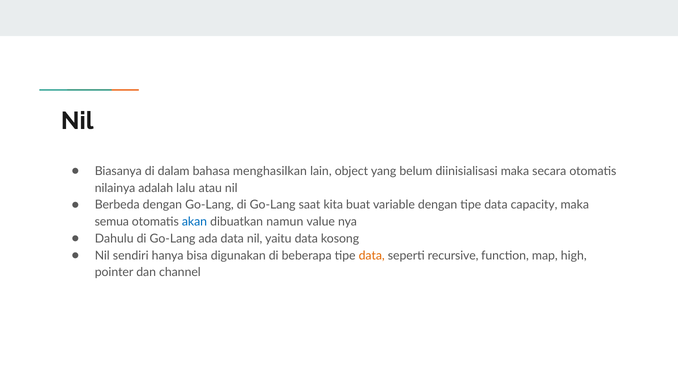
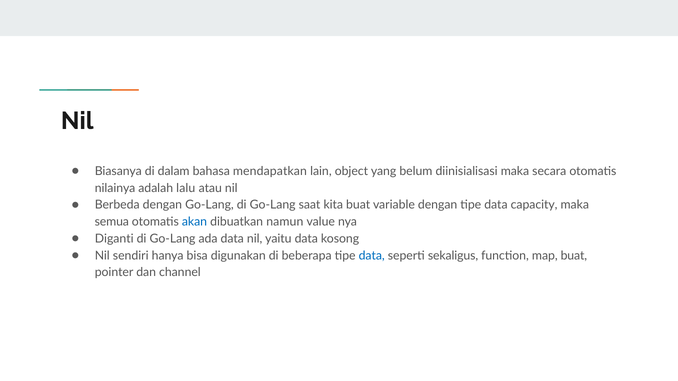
menghasilkan: menghasilkan -> mendapatkan (270, 171)
Dahulu: Dahulu -> Diganti (114, 239)
data colour: orange -> blue (372, 256)
recursive: recursive -> sekaligus (453, 256)
map high: high -> buat (574, 256)
